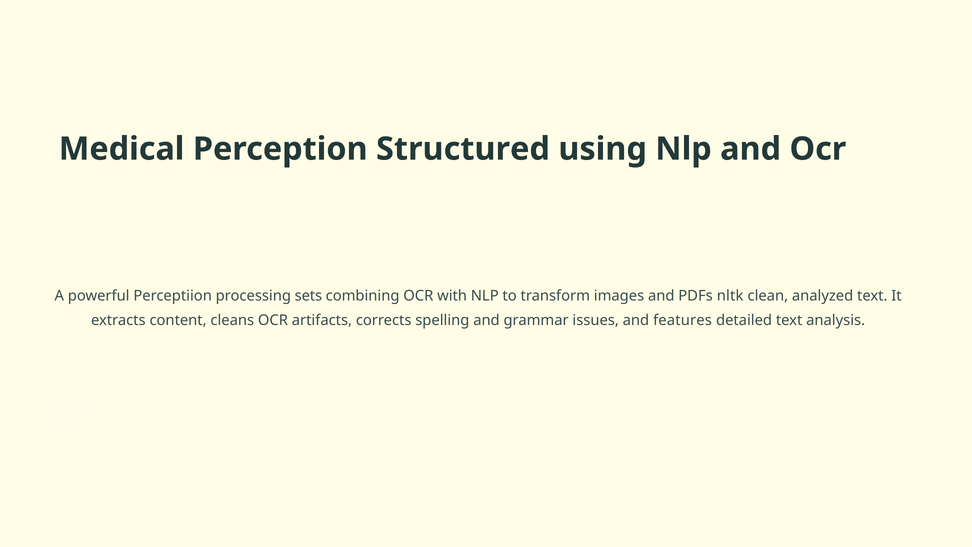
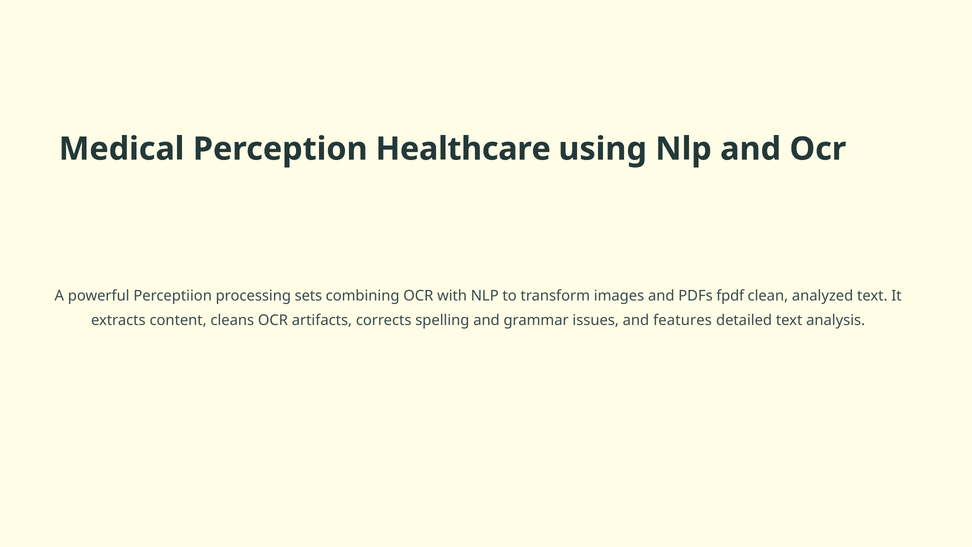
Structured: Structured -> Healthcare (463, 149)
nltk: nltk -> fpdf (730, 296)
